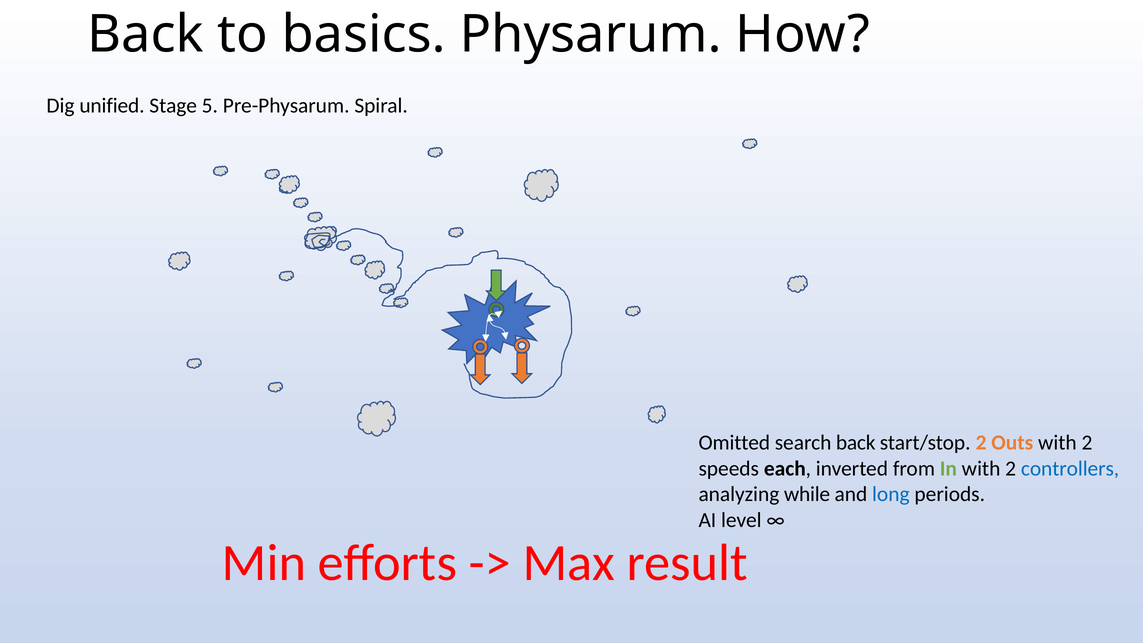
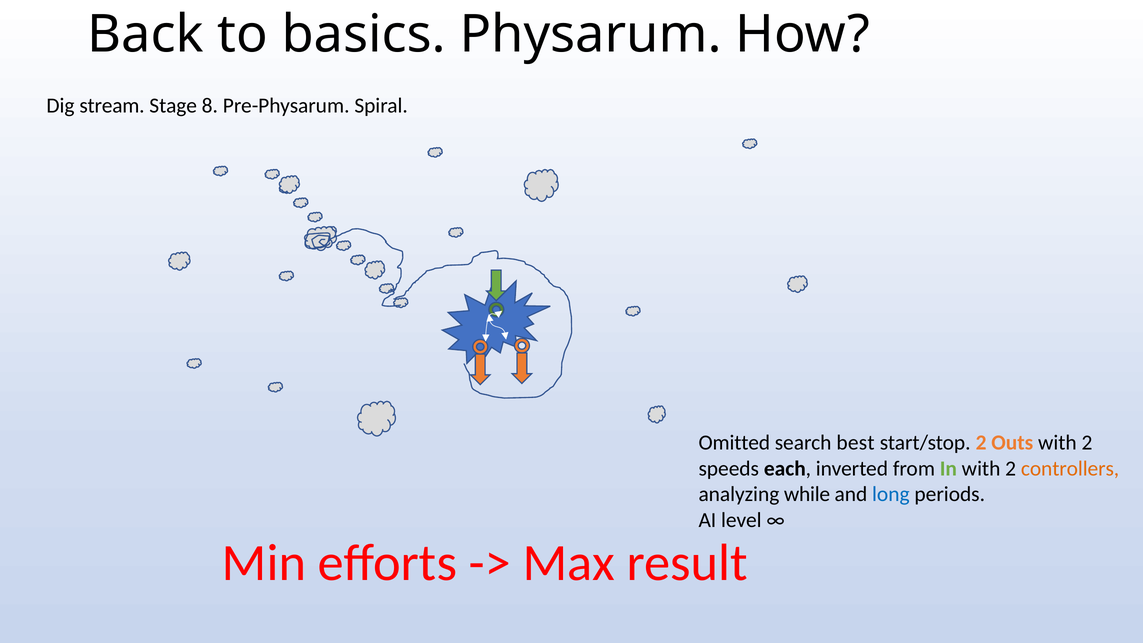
unified: unified -> stream (112, 106)
5: 5 -> 8 (210, 106)
search back: back -> best (856, 443)
controllers colour: blue -> orange (1070, 469)
